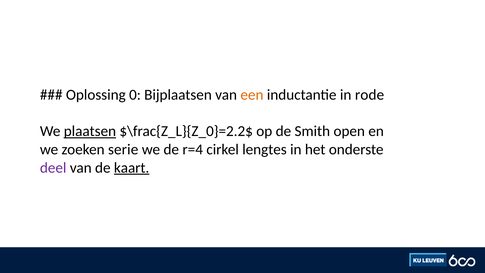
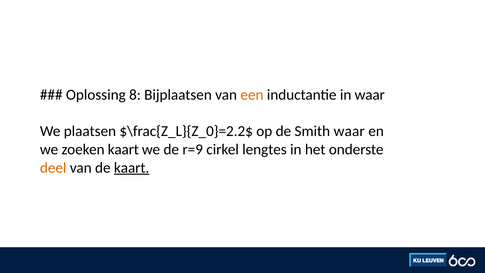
0: 0 -> 8 (135, 95)
in rode: rode -> waar (370, 95)
plaatsen underline: present -> none (90, 131)
Smith open: open -> waar (349, 131)
zoeken serie: serie -> kaart (123, 149)
r=4: r=4 -> r=9 (193, 149)
deel colour: purple -> orange (53, 168)
